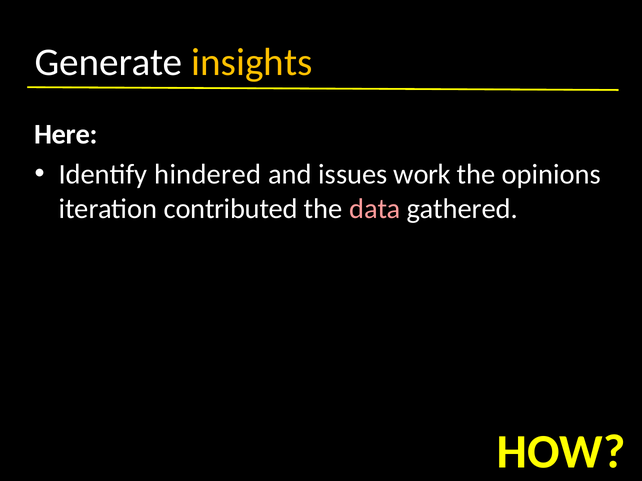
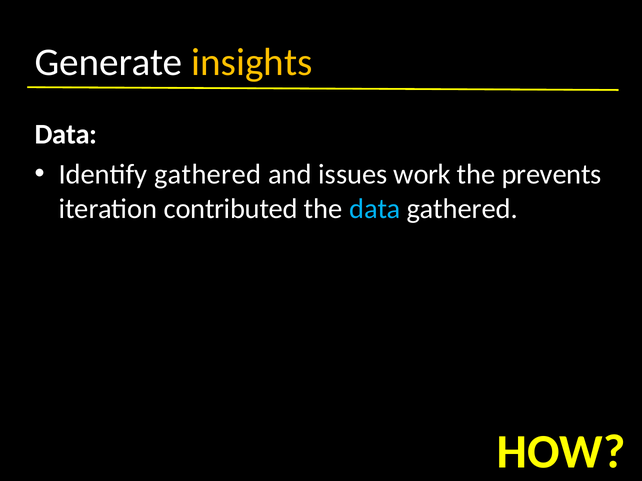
Here: Here -> Data (66, 135)
Identify hindered: hindered -> gathered (208, 175)
opinions: opinions -> prevents (552, 175)
data colour: pink -> light blue (375, 209)
